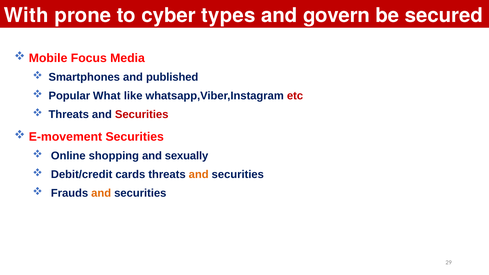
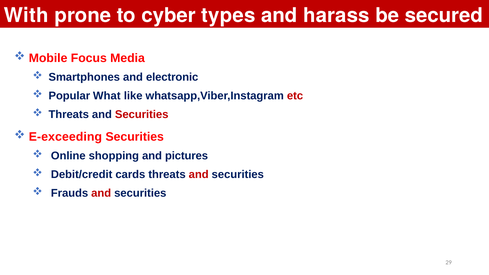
govern: govern -> harass (336, 15)
published: published -> electronic (172, 77)
E-movement: E-movement -> E-exceeding (65, 137)
sexually: sexually -> pictures (187, 156)
and colour: orange -> red (199, 175)
and colour: orange -> red (101, 193)
